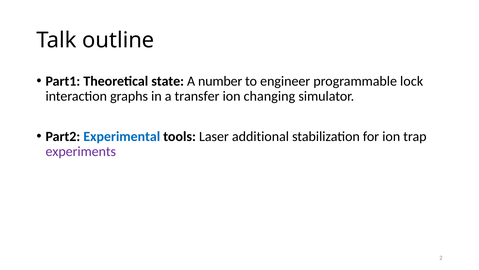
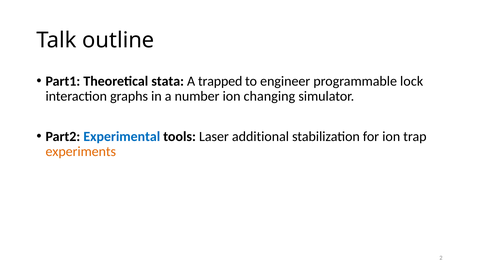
state: state -> stata (168, 81)
number: number -> trapped (220, 81)
transfer: transfer -> number (197, 96)
experiments colour: purple -> orange (81, 151)
